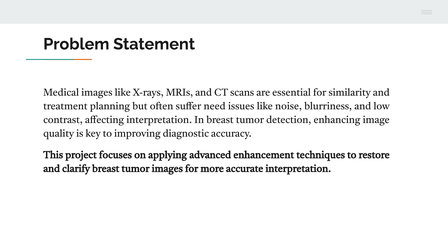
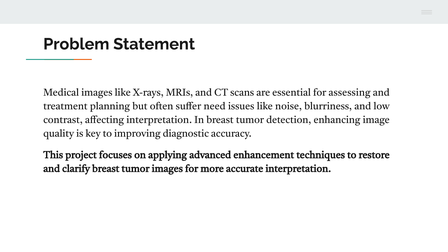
similarity: similarity -> assessing (350, 93)
